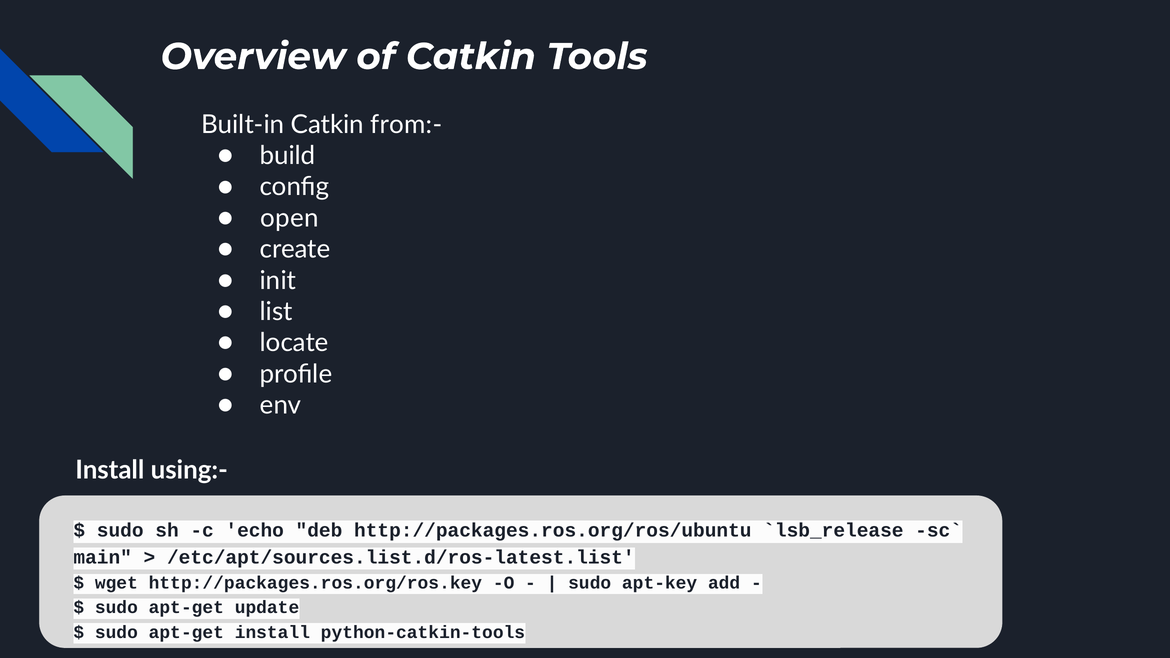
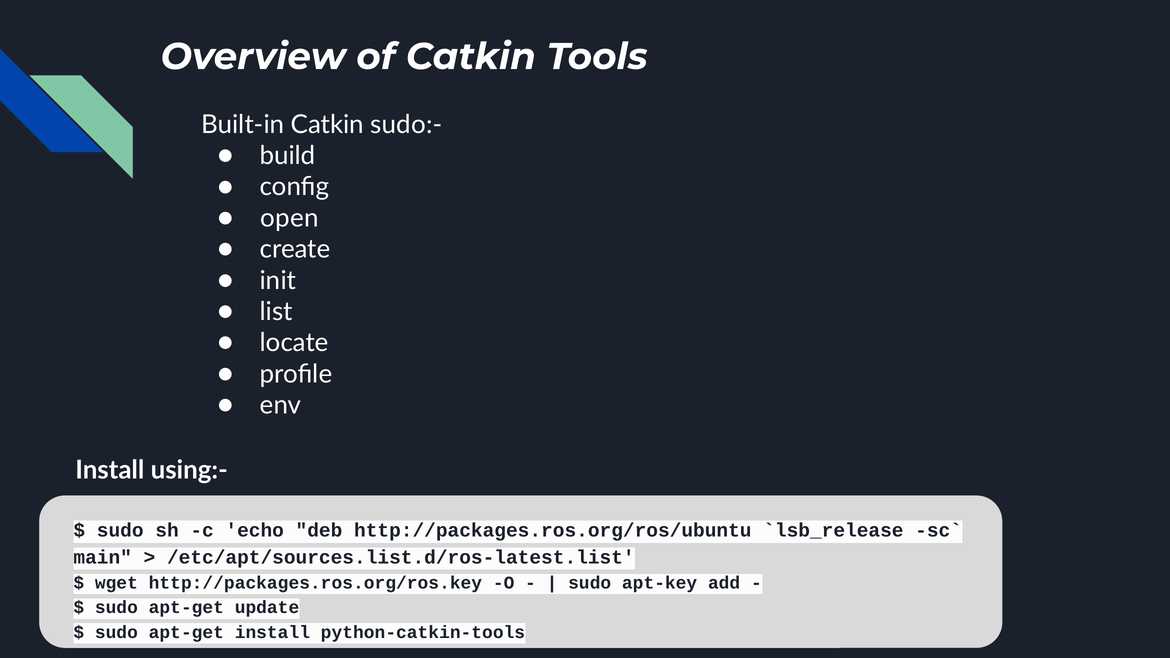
from:-: from:- -> sudo:- (406, 125)
